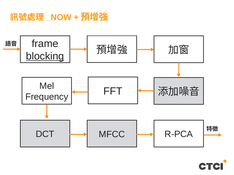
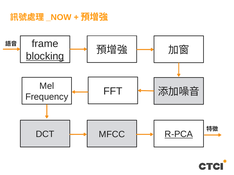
R-PCA underline: none -> present (179, 135)
